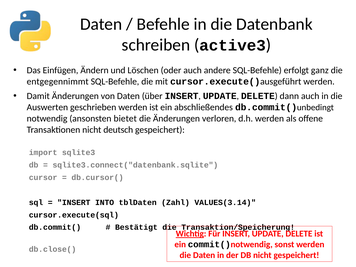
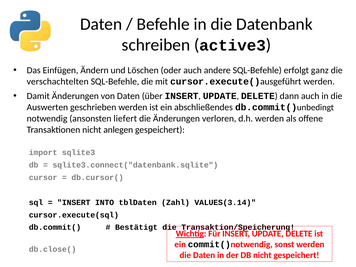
entgegennimmt: entgegennimmt -> verschachtelten (58, 82)
bietet: bietet -> liefert (125, 119)
deutsch: deutsch -> anlegen (118, 130)
